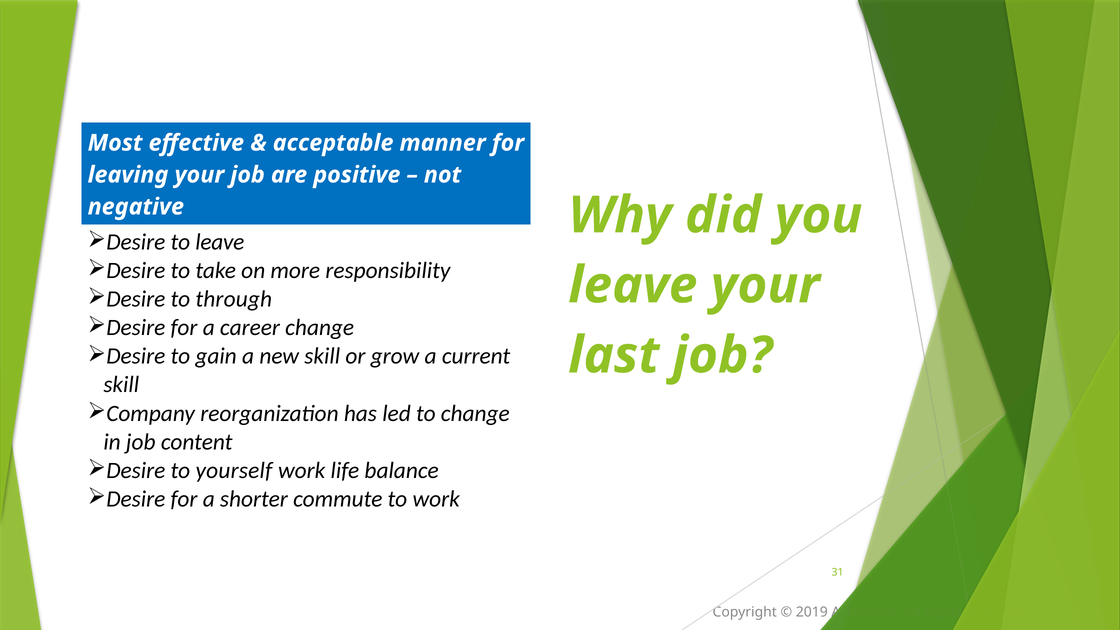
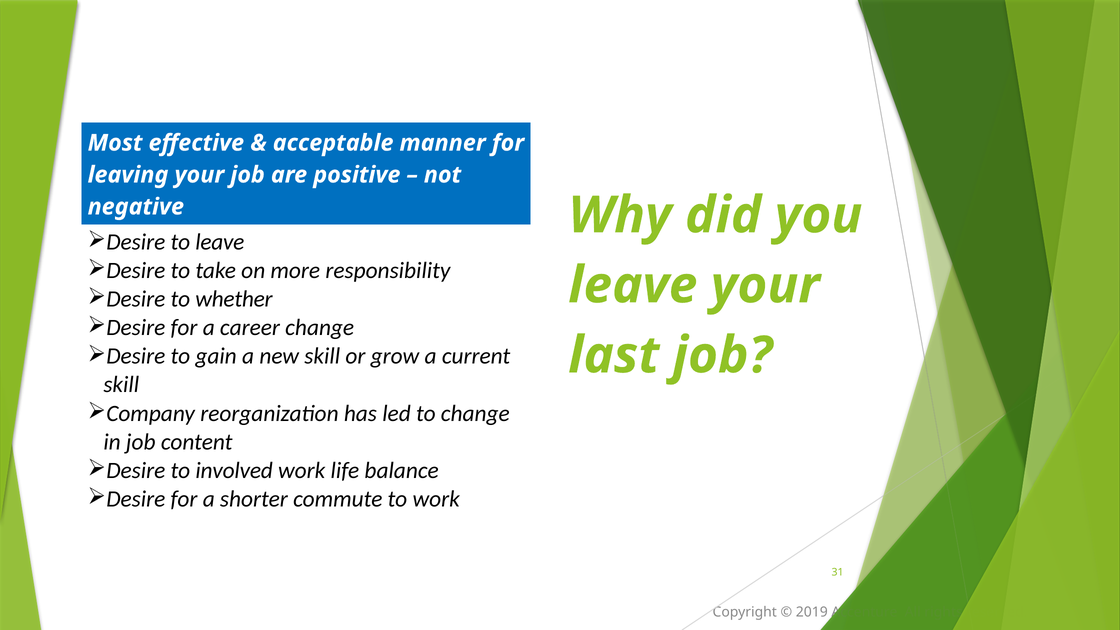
through: through -> whether (234, 299)
yourself: yourself -> involved (234, 470)
